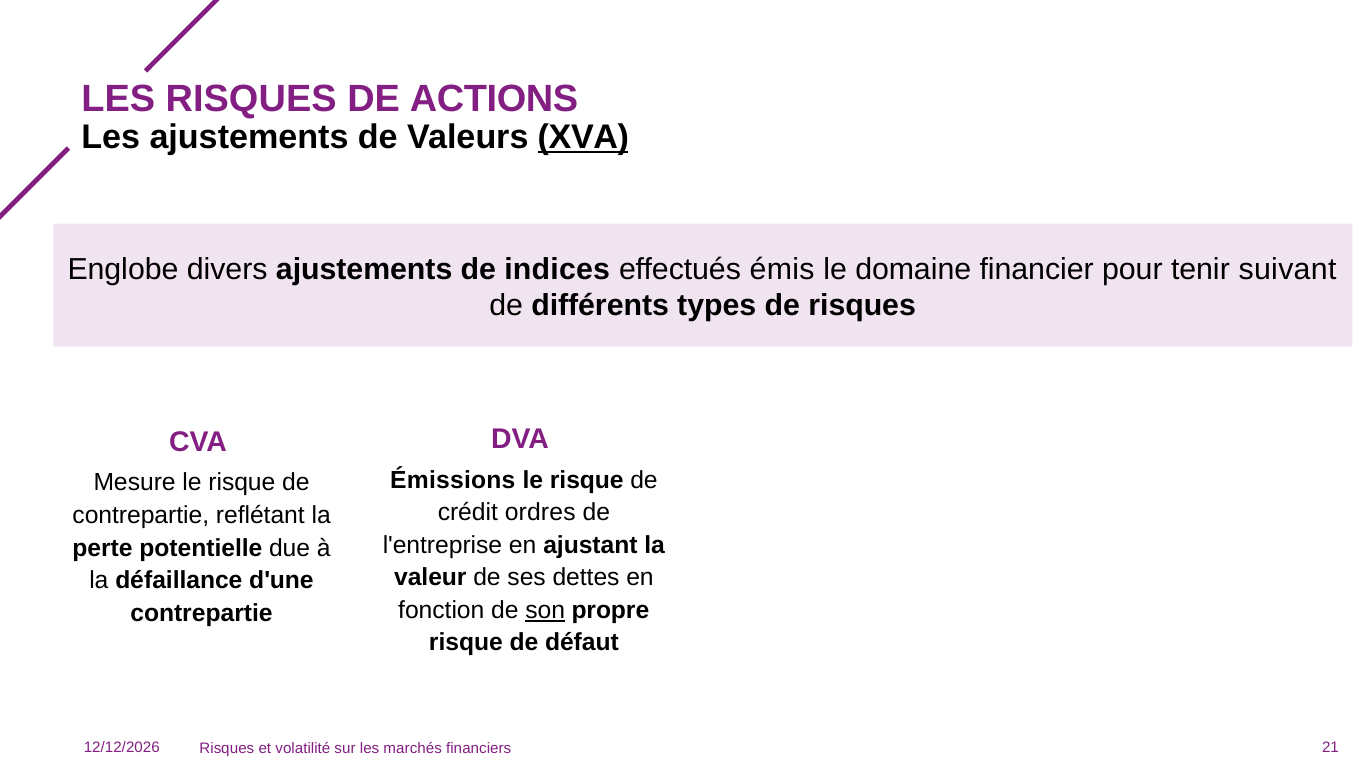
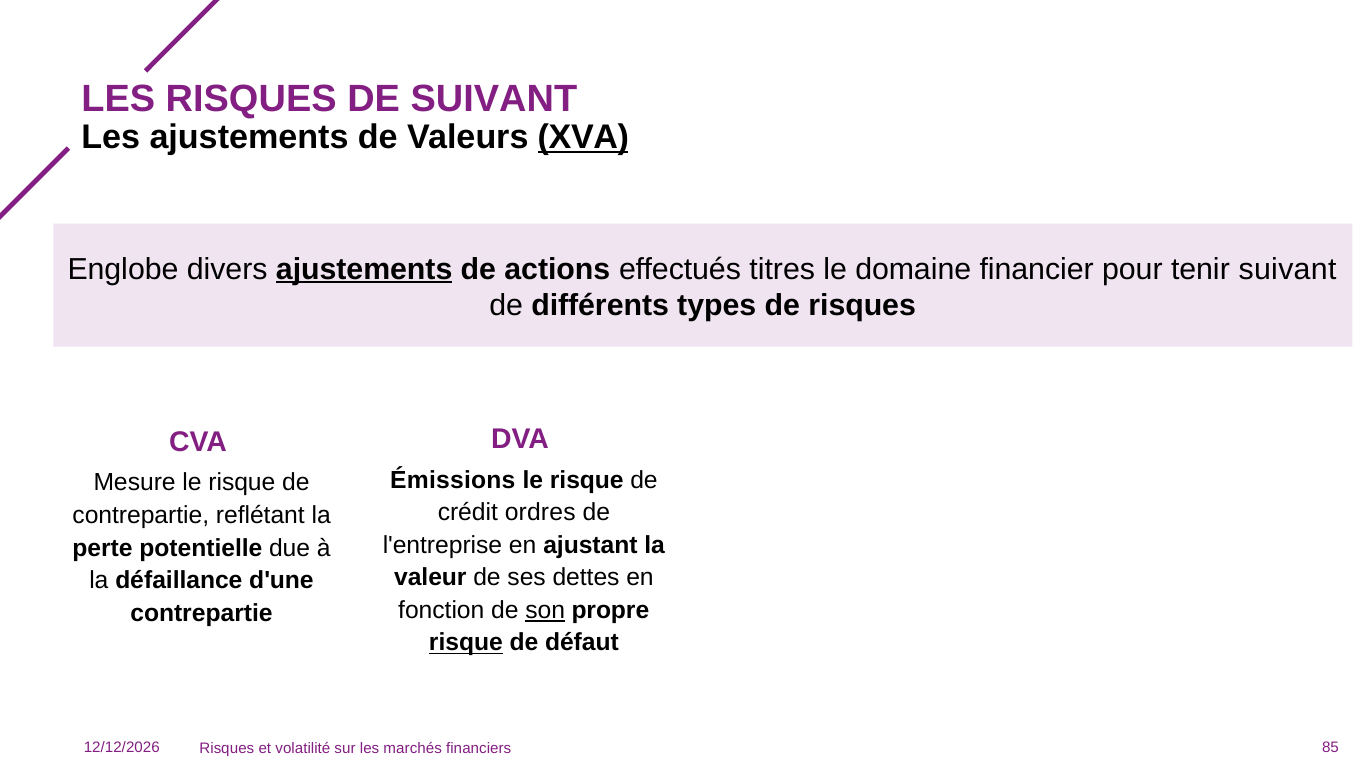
DE ACTIONS: ACTIONS -> SUIVANT (494, 99)
ajustements underline: none -> present (364, 269)
indices: indices -> actions (557, 269)
émis: émis -> titres (782, 269)
risque underline: none -> present (466, 643)
21: 21 -> 85 (1330, 748)
